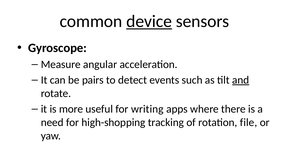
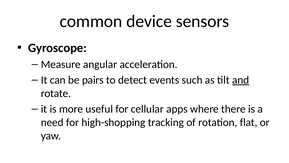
device underline: present -> none (149, 21)
writing: writing -> cellular (147, 109)
file: file -> flat (249, 122)
